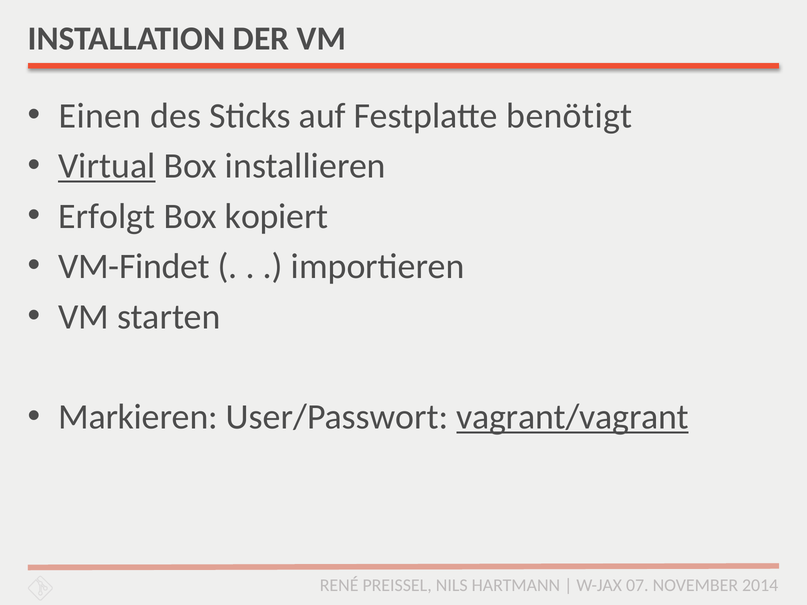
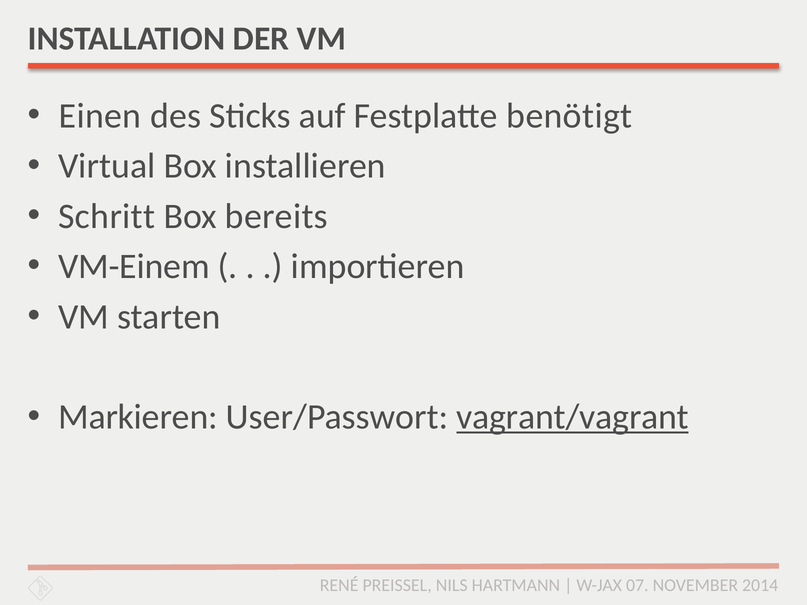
Virtual underline: present -> none (107, 166)
Erfolgt: Erfolgt -> Schritt (107, 216)
kopiert: kopiert -> bereits (276, 216)
VM-Findet: VM-Findet -> VM-Einem (134, 267)
